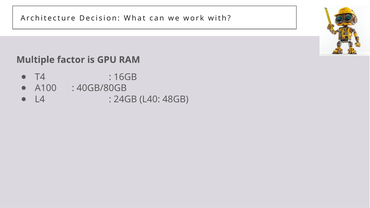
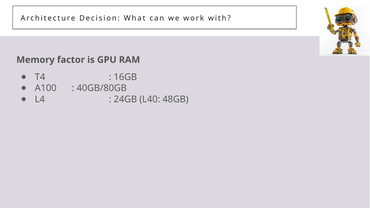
Multiple: Multiple -> Memory (35, 60)
